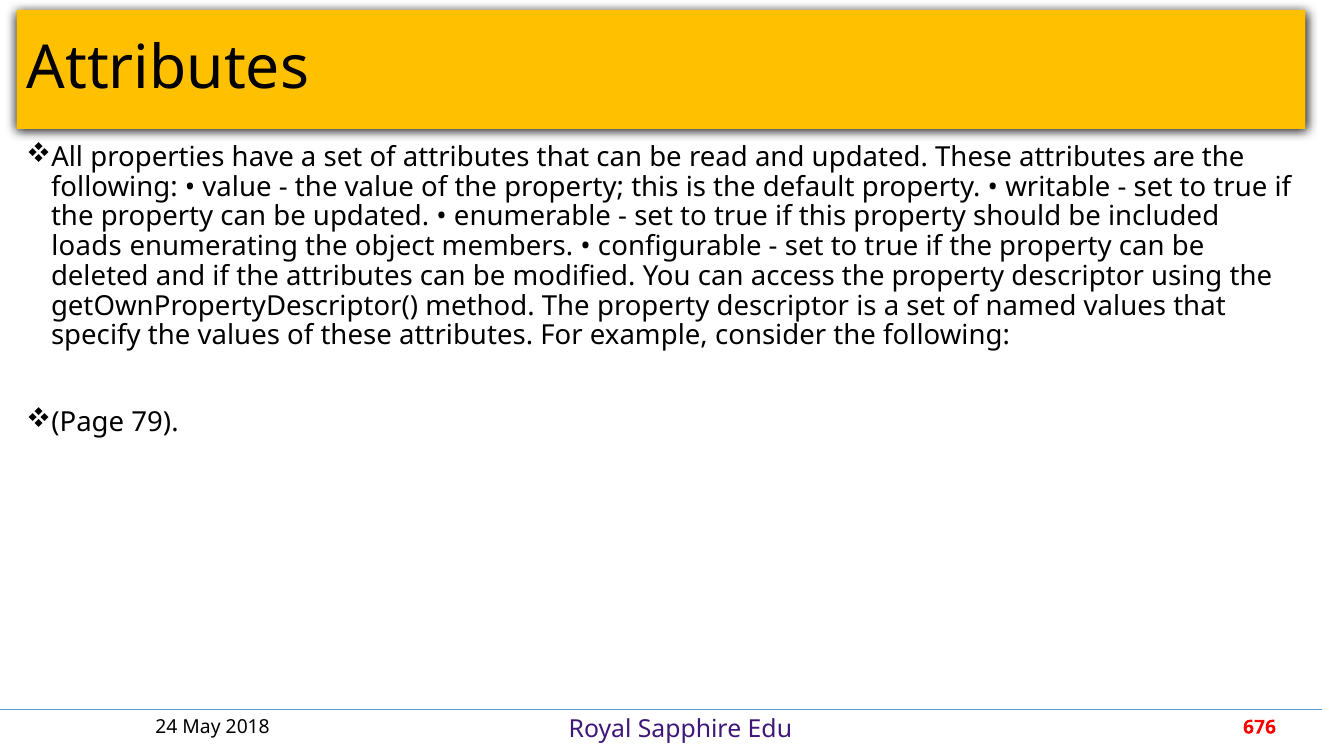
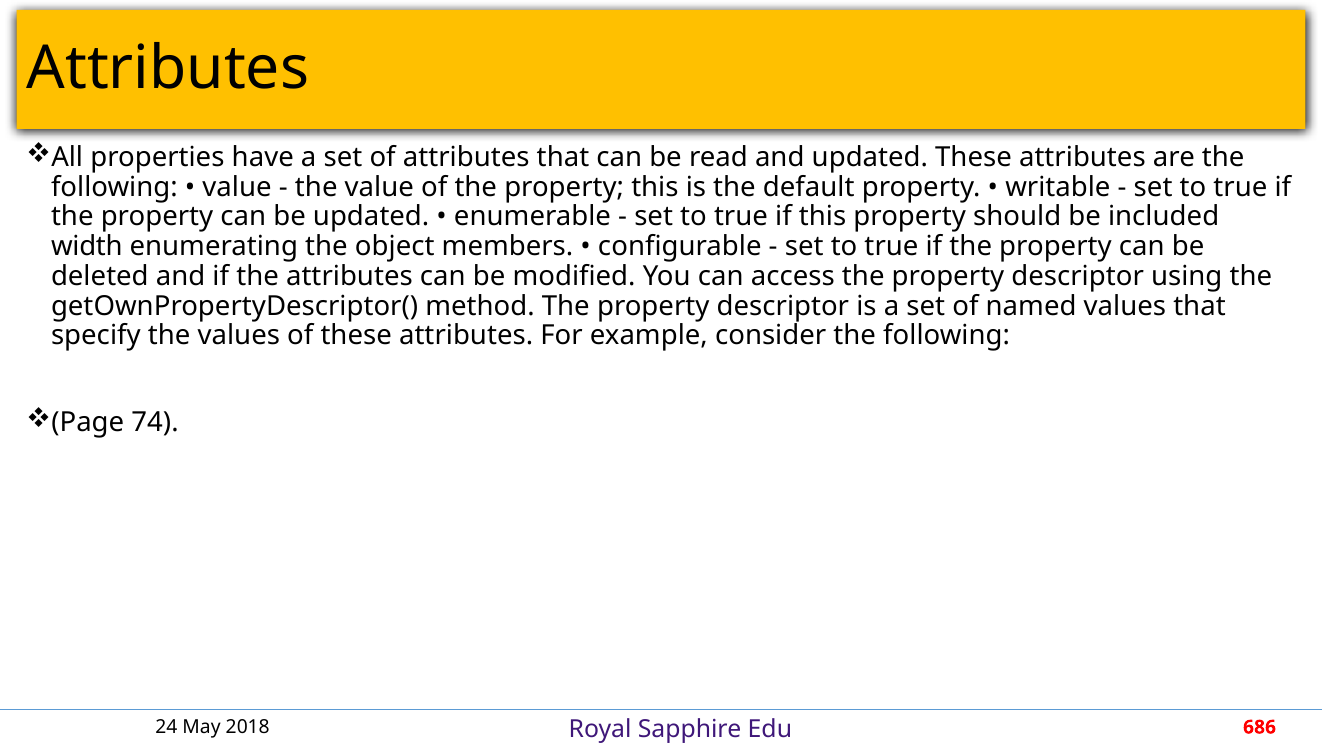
loads: loads -> width (87, 246)
79: 79 -> 74 (155, 423)
676: 676 -> 686 (1260, 727)
